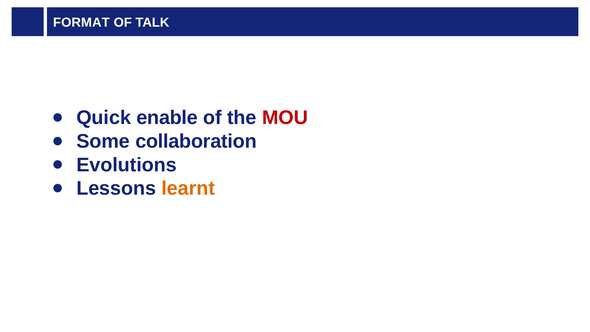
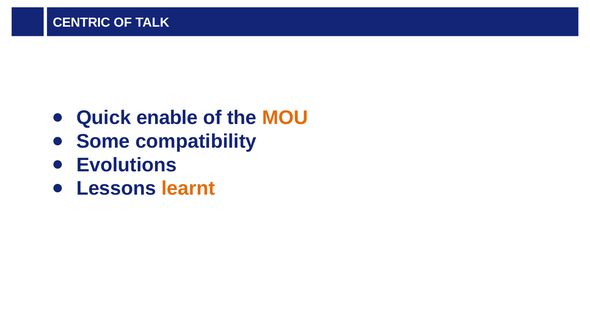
FORMAT: FORMAT -> CENTRIC (82, 23)
MOU colour: red -> orange (285, 118)
collaboration: collaboration -> compatibility (196, 141)
